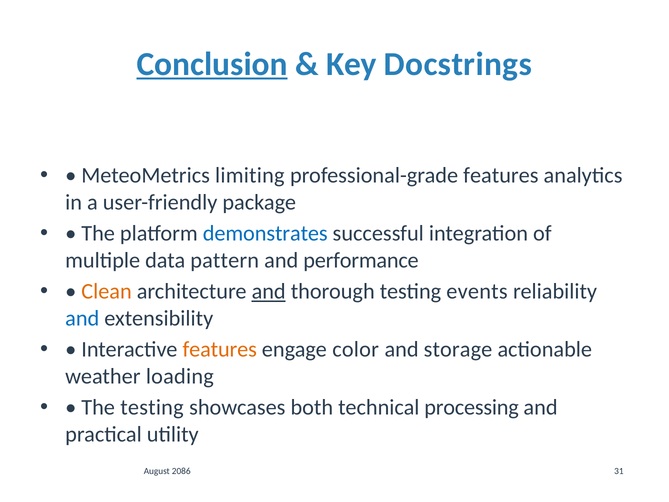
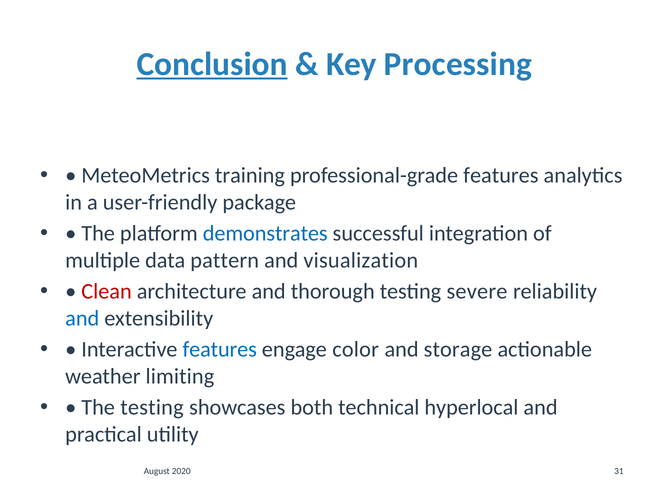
Docstrings: Docstrings -> Processing (458, 64)
limiting: limiting -> training (250, 176)
performance: performance -> visualization (361, 260)
Clean colour: orange -> red (107, 291)
and underline: present -> none (269, 291)
events: events -> severe (477, 291)
features colour: orange -> blue (220, 349)
loading: loading -> limiting (180, 376)
processing: processing -> hyperlocal (471, 407)
2086: 2086 -> 2020 (181, 471)
